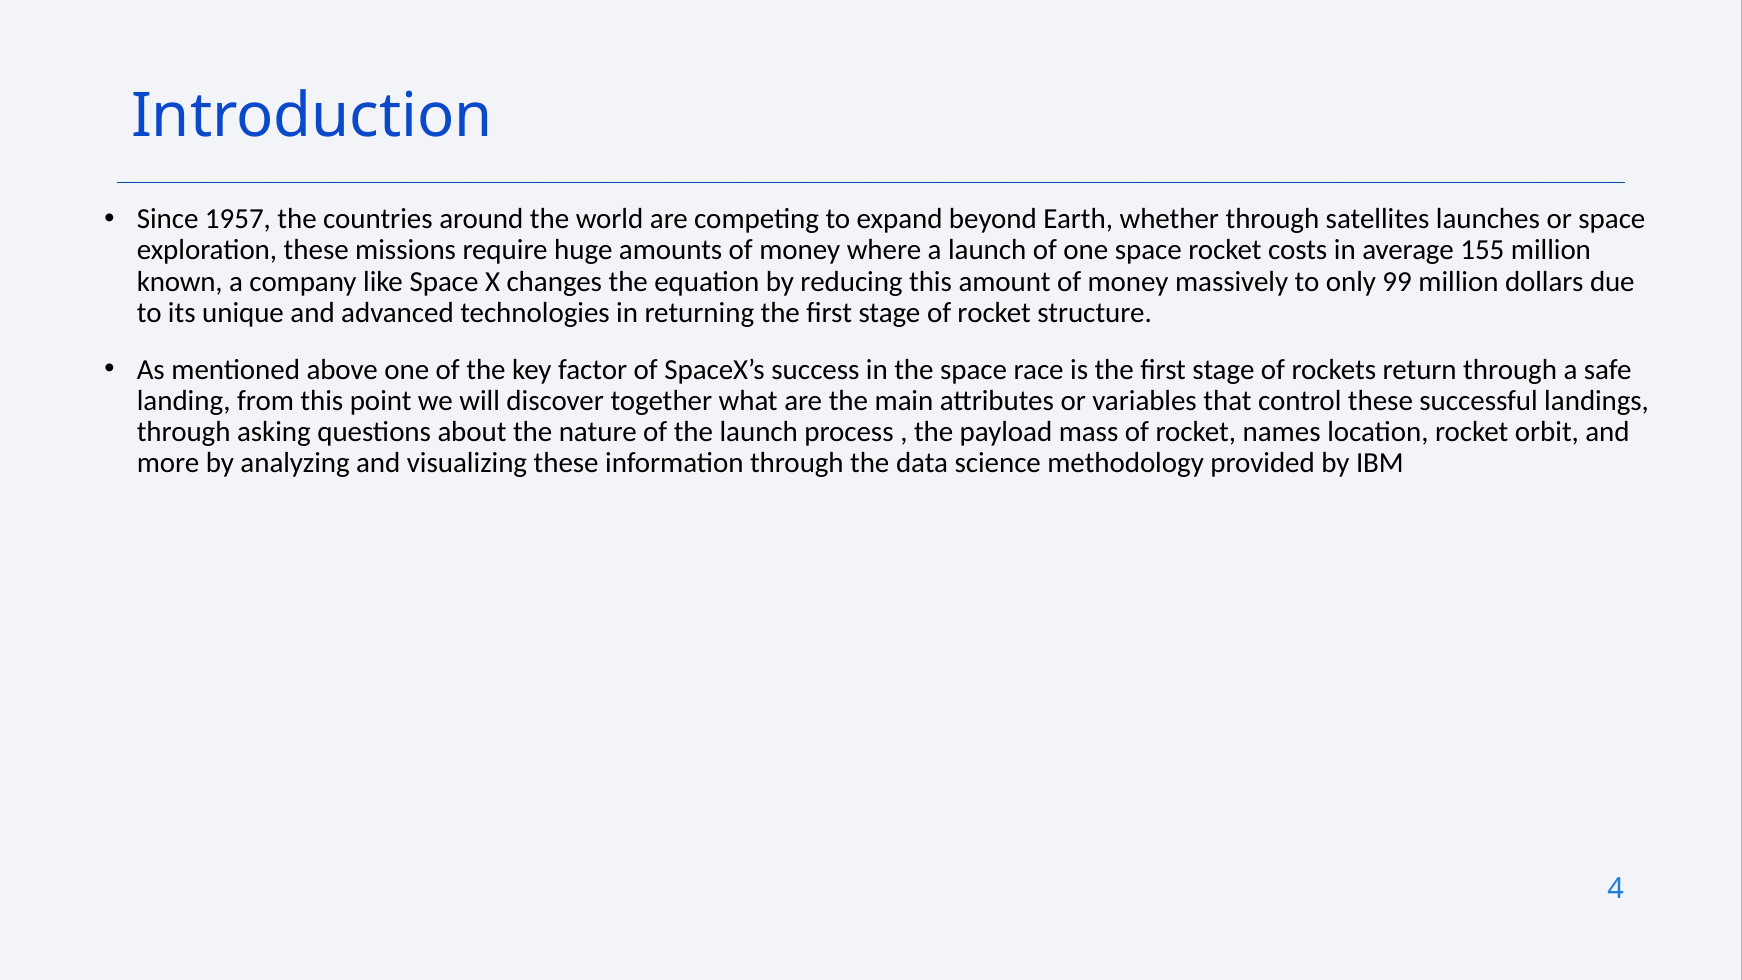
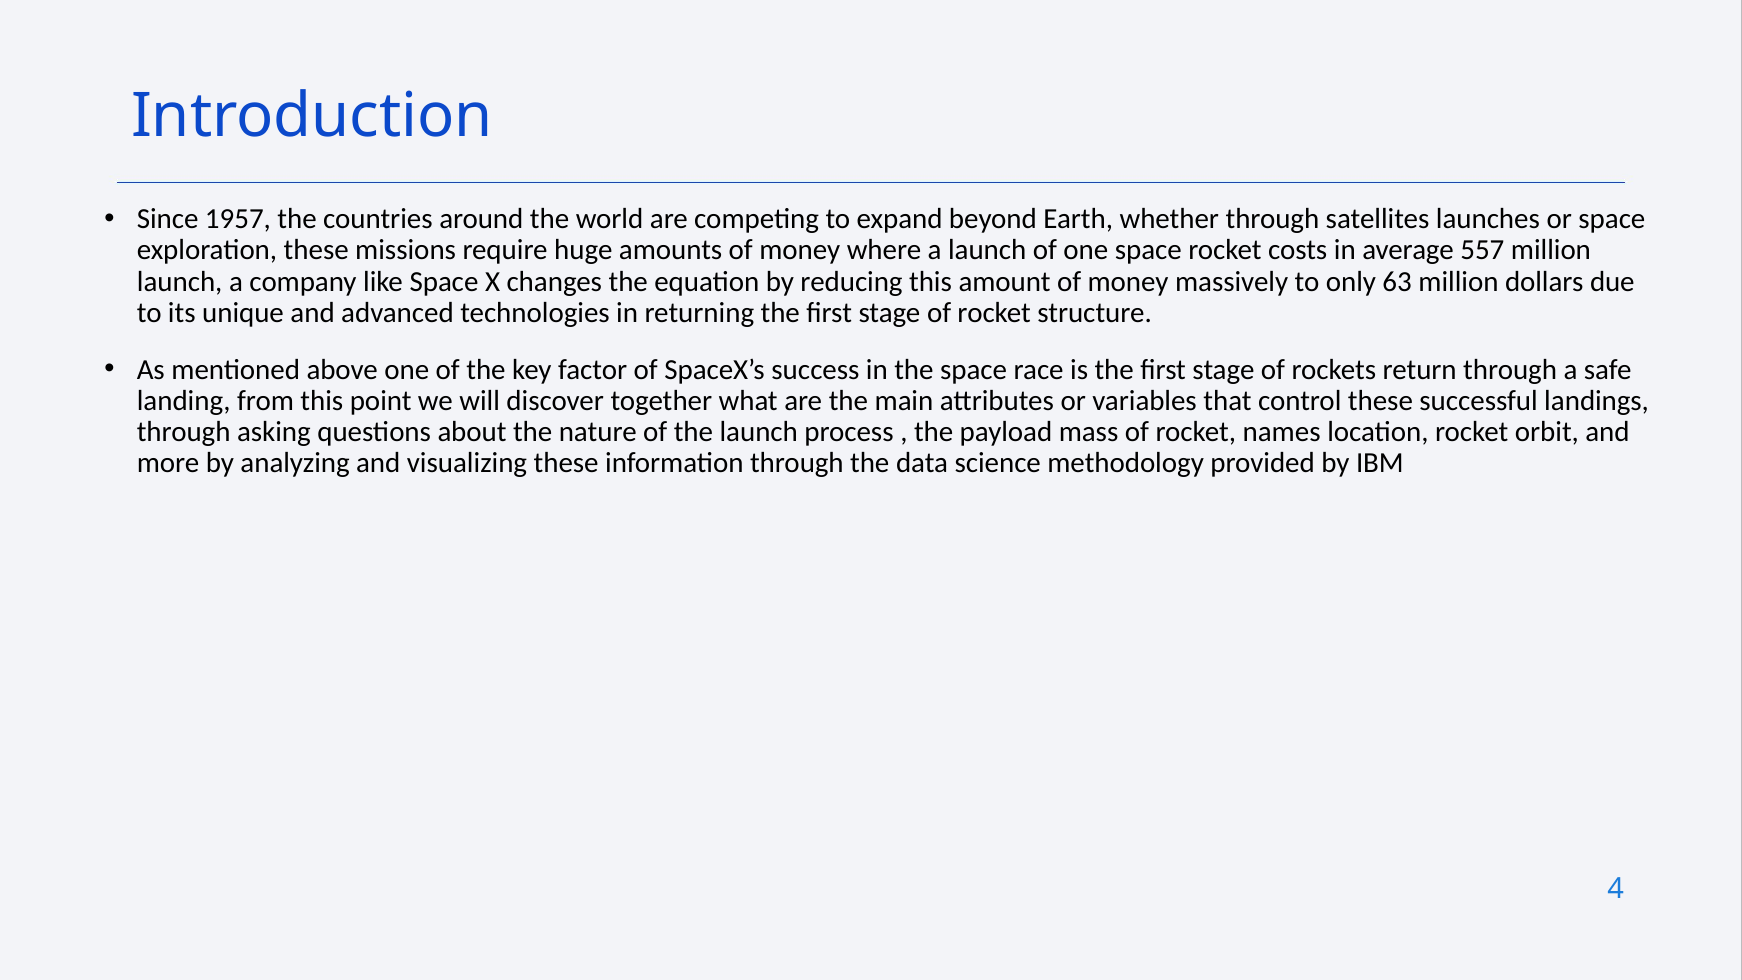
155: 155 -> 557 (1482, 250)
known: known -> launch (180, 282)
99: 99 -> 63 (1397, 282)
